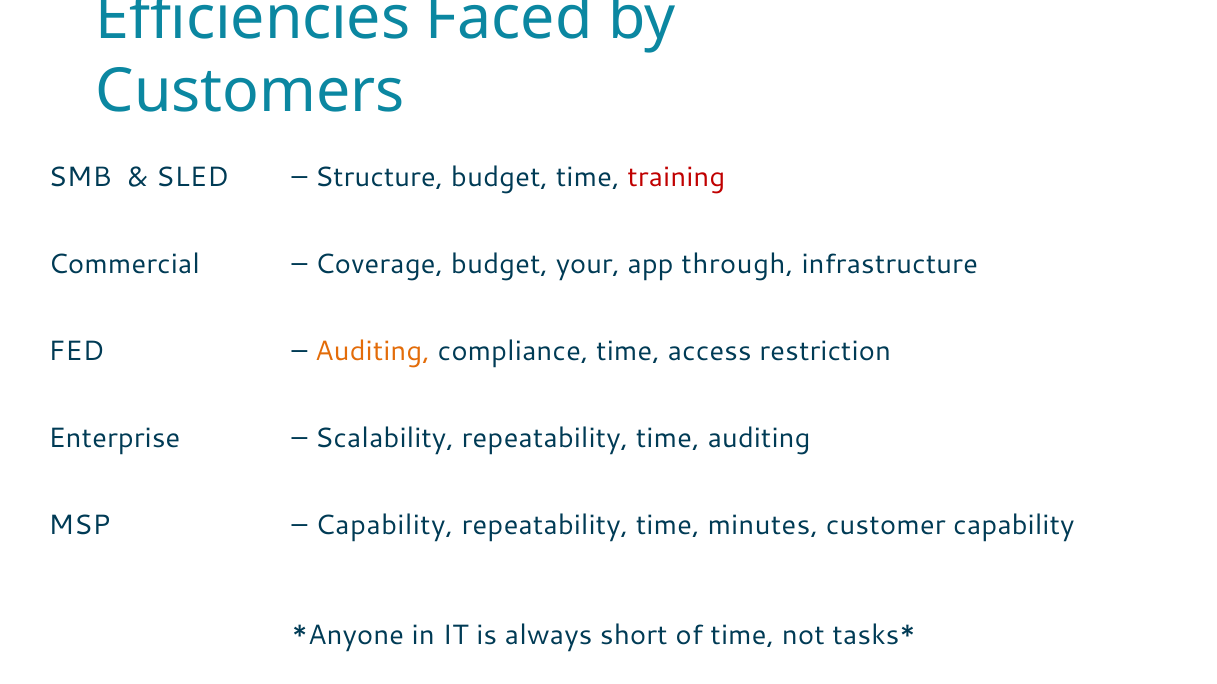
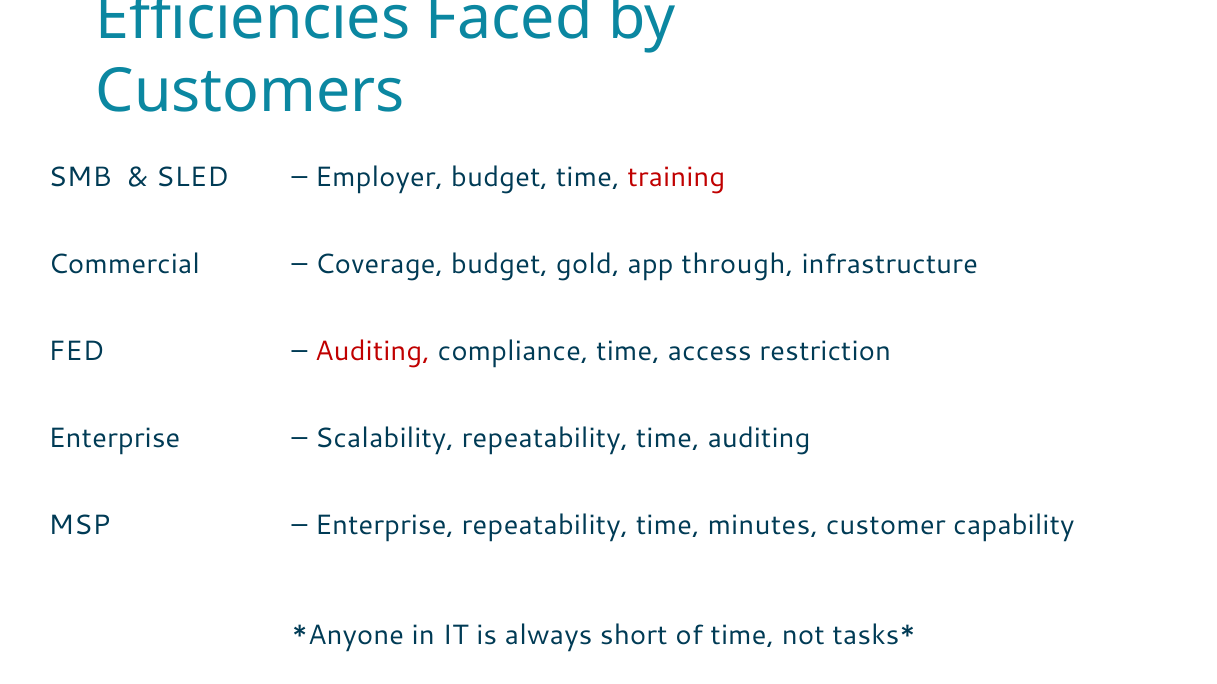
Structure: Structure -> Employer (379, 177)
your: your -> gold (588, 264)
Auditing colour: orange -> red (372, 351)
Capability: Capability -> Enterprise (385, 526)
